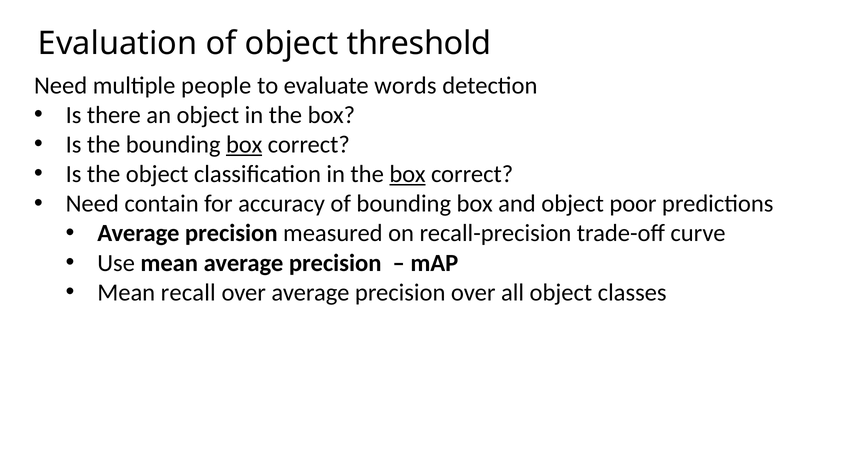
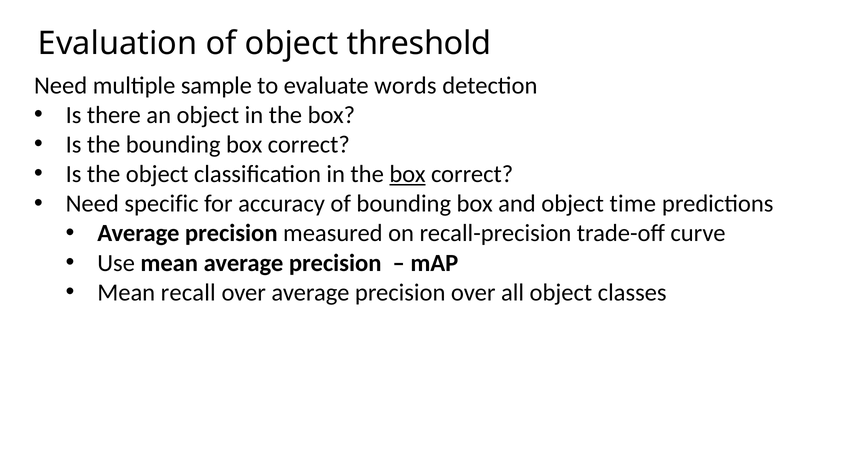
people: people -> sample (216, 85)
box underline: present -> none (244, 145)
contain: contain -> specific (162, 204)
poor: poor -> time (633, 204)
